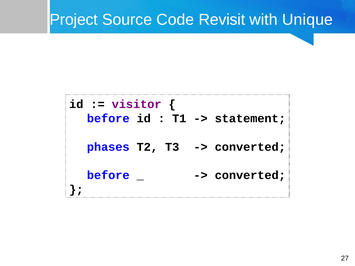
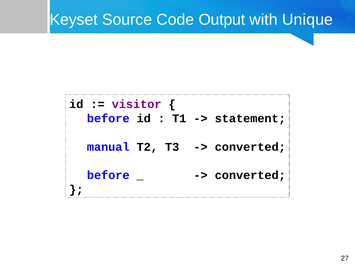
Project: Project -> Keyset (74, 20)
Revisit: Revisit -> Output (222, 20)
phases: phases -> manual (108, 147)
